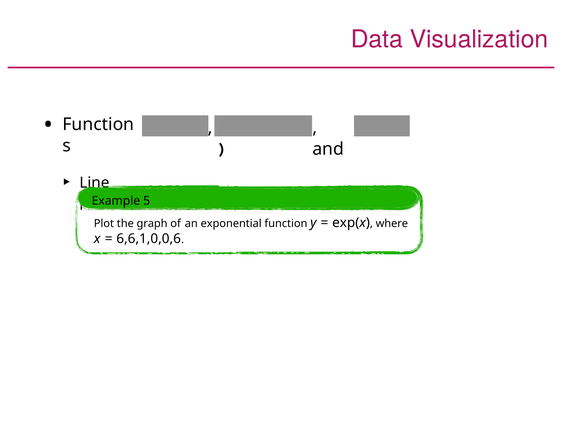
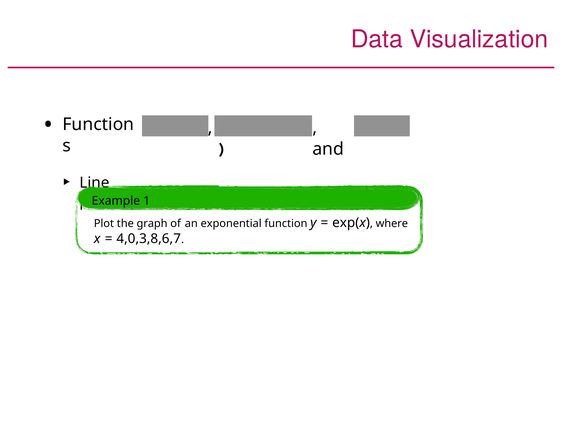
5: 5 -> 1 (147, 201)
6,6,1,0,0,6: 6,6,1,0,0,6 -> 4,0,3,8,6,7 (149, 238)
